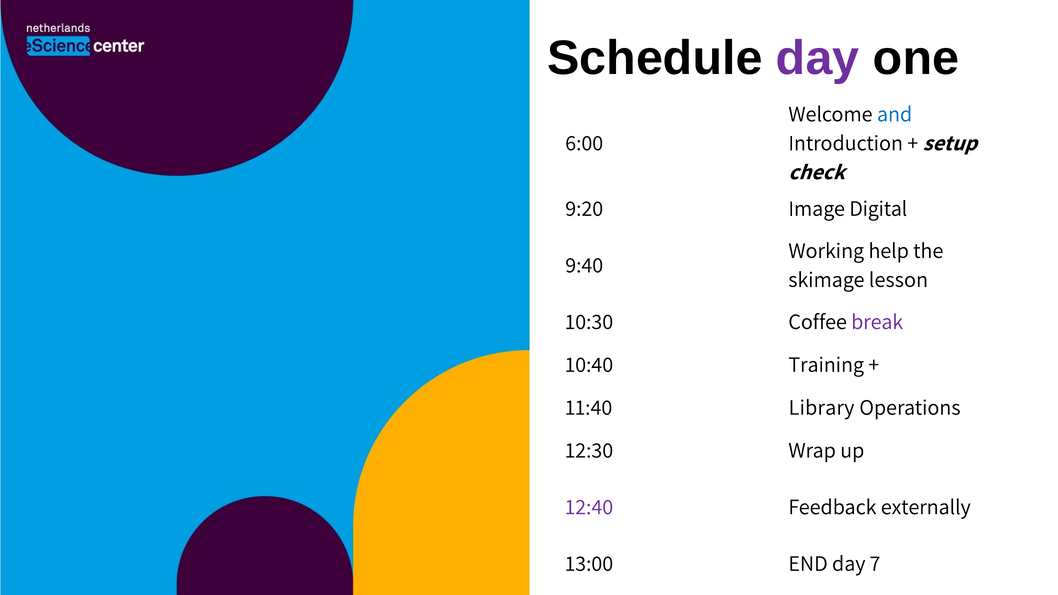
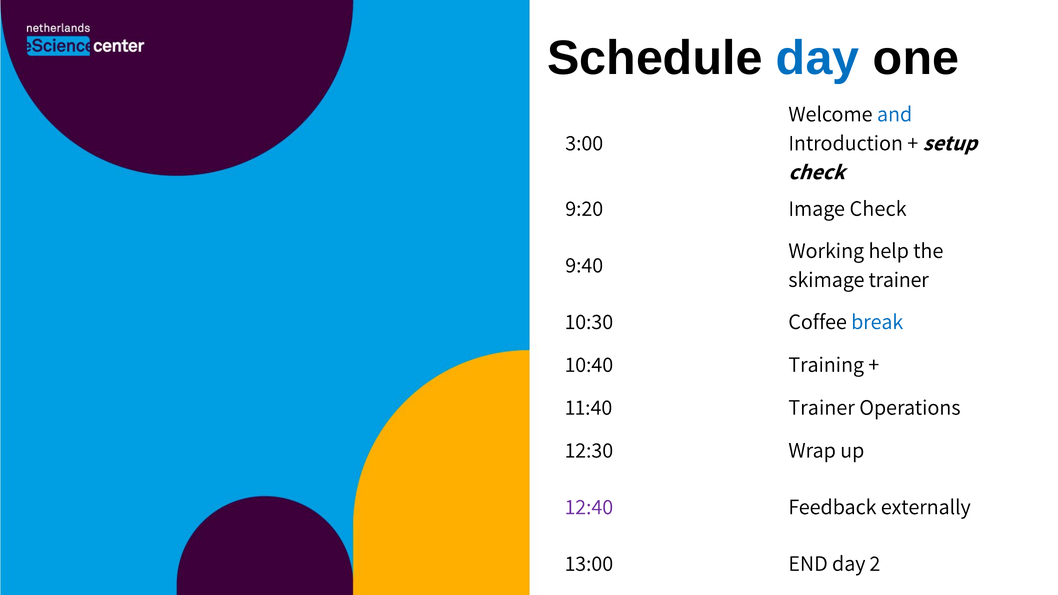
day colour: purple -> blue (818, 58)
6:00: 6:00 -> 3:00 (584, 143)
Image Digital: Digital -> Check (878, 209)
skimage lesson: lesson -> trainer (899, 280)
break colour: purple -> blue (877, 322)
11:40 Library: Library -> Trainer (822, 408)
7: 7 -> 2 (875, 564)
